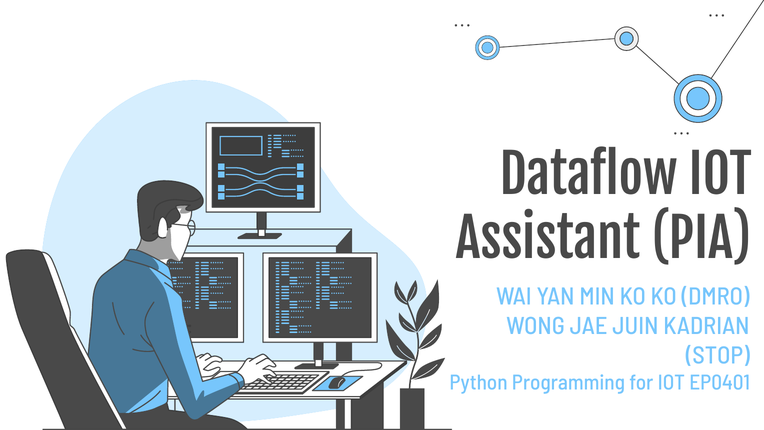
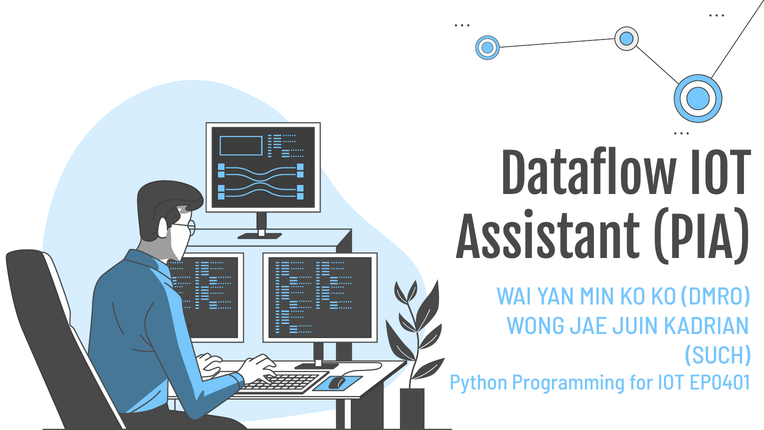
STOP: STOP -> SUCH (718, 355)
